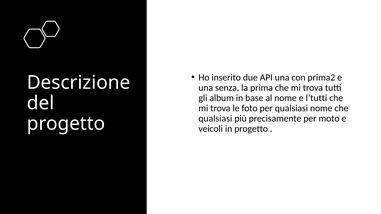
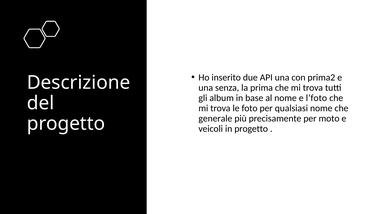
l’tutti: l’tutti -> l’foto (316, 98)
qualsiasi: qualsiasi -> generale (215, 119)
